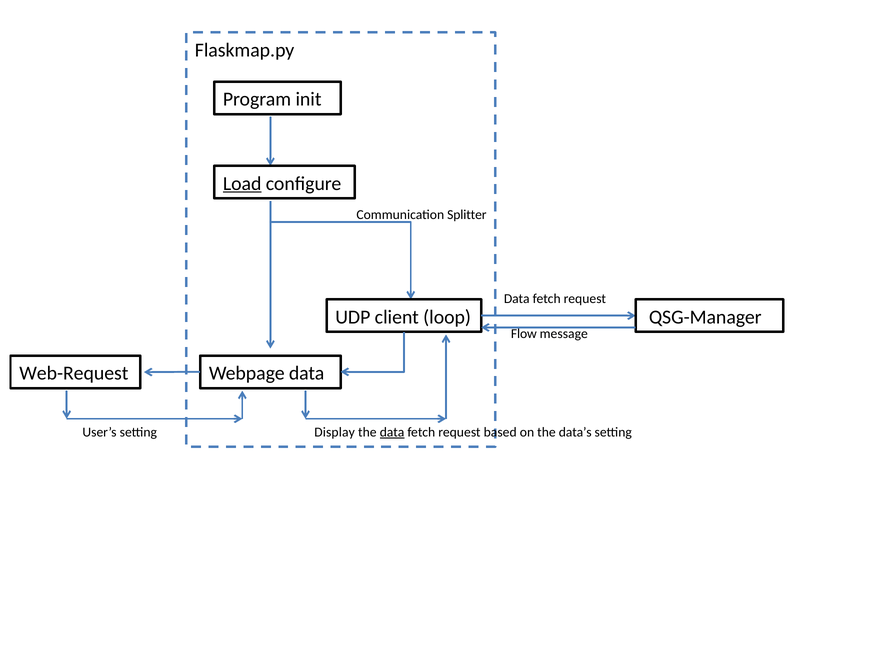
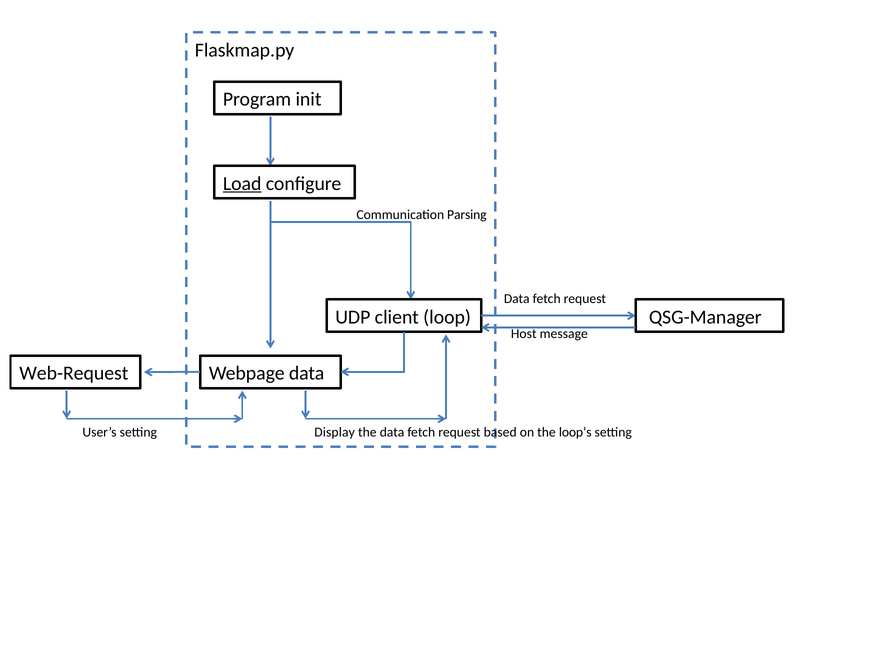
Splitter: Splitter -> Parsing (467, 215)
Flow: Flow -> Host (524, 334)
data underline: present -> none (392, 432)
data’s: data’s -> loop’s (575, 432)
